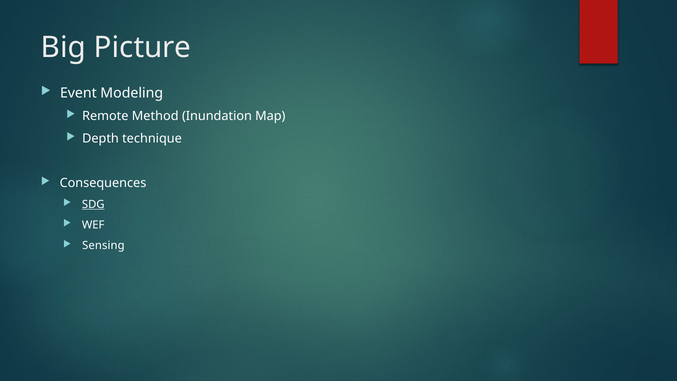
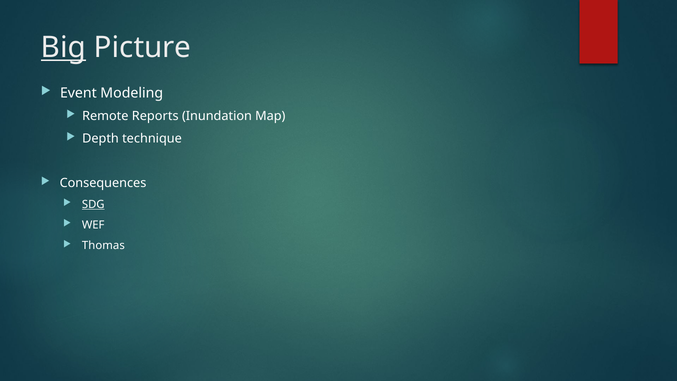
Big underline: none -> present (63, 48)
Method: Method -> Reports (155, 116)
Sensing: Sensing -> Thomas (103, 246)
